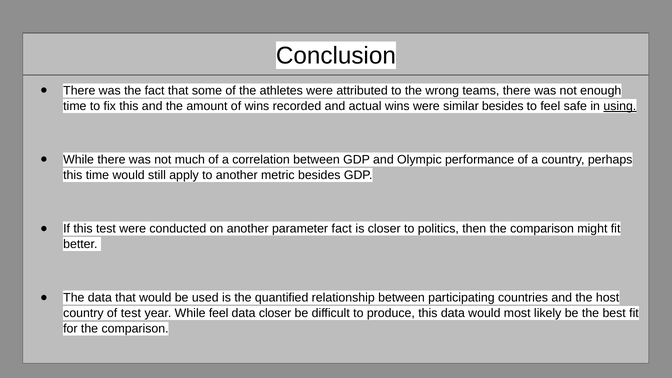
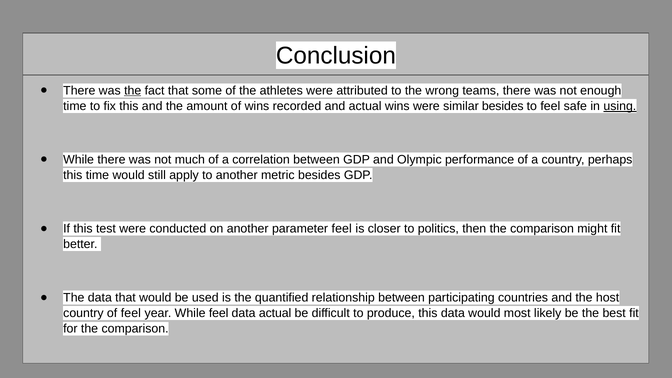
the underline: none -> present (133, 91)
parameter fact: fact -> feel (342, 229)
of test: test -> feel (131, 313)
data closer: closer -> actual (275, 313)
